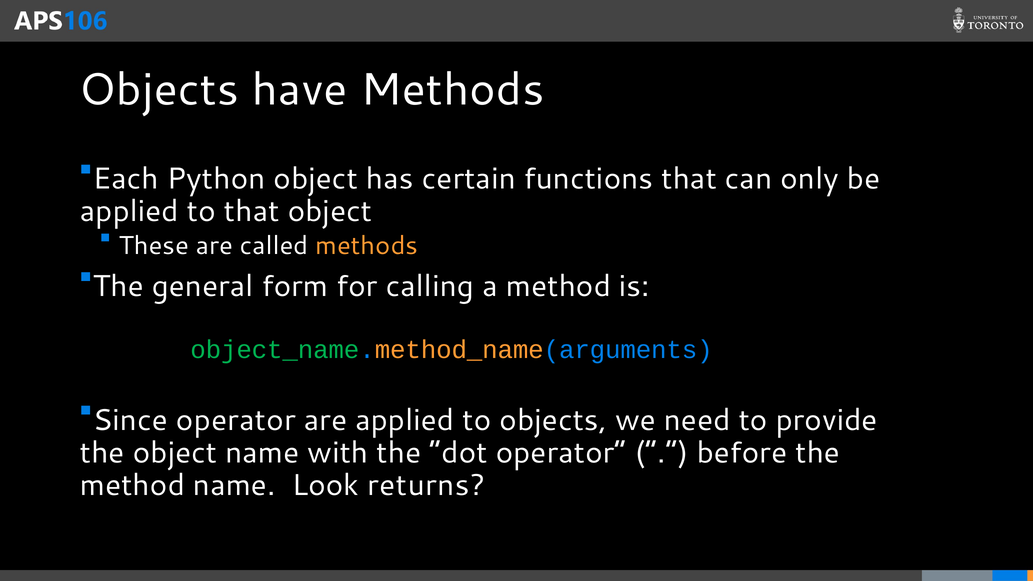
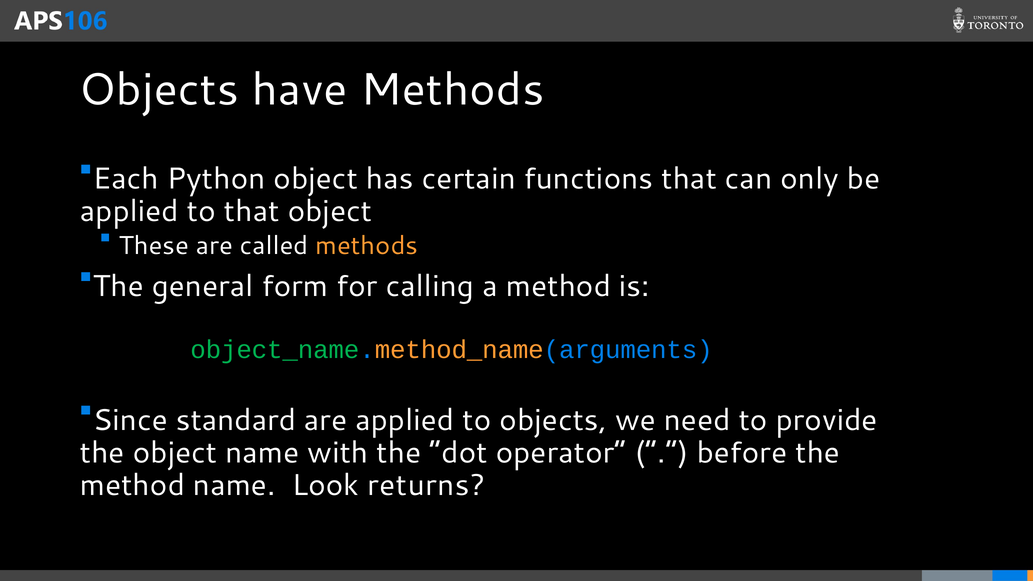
Since operator: operator -> standard (236, 420)
